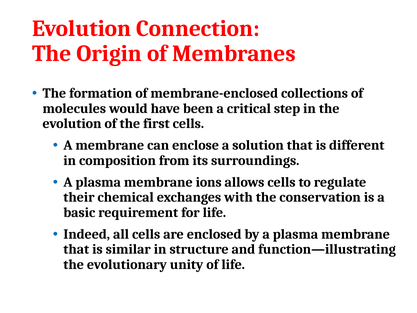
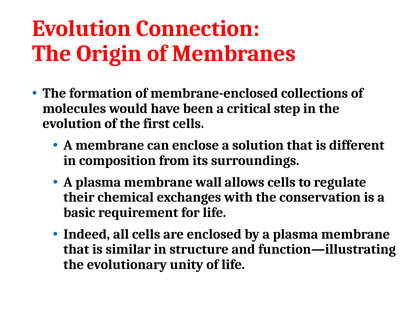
ions: ions -> wall (209, 182)
